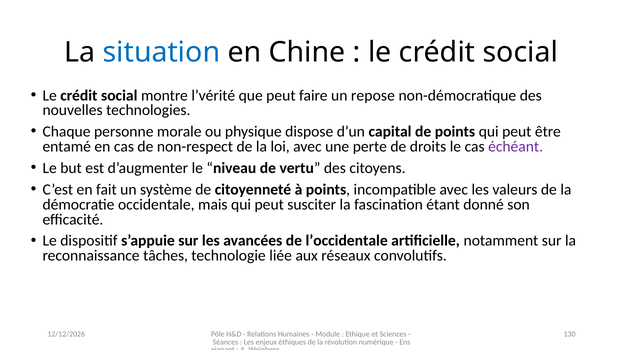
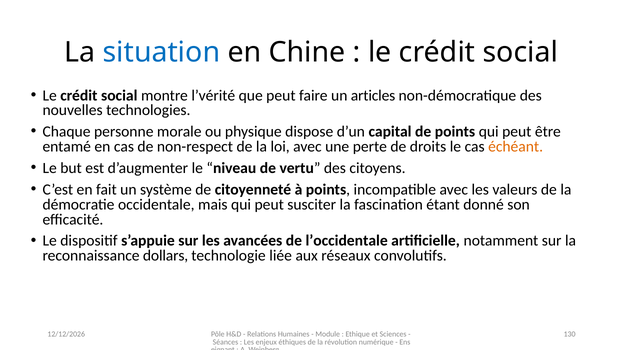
repose: repose -> articles (373, 96)
échéant colour: purple -> orange (516, 147)
tâches: tâches -> dollars (166, 256)
